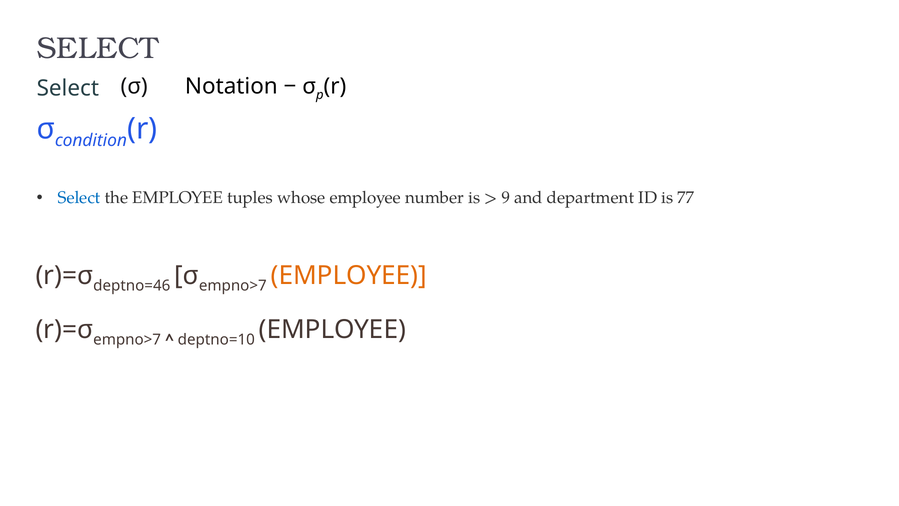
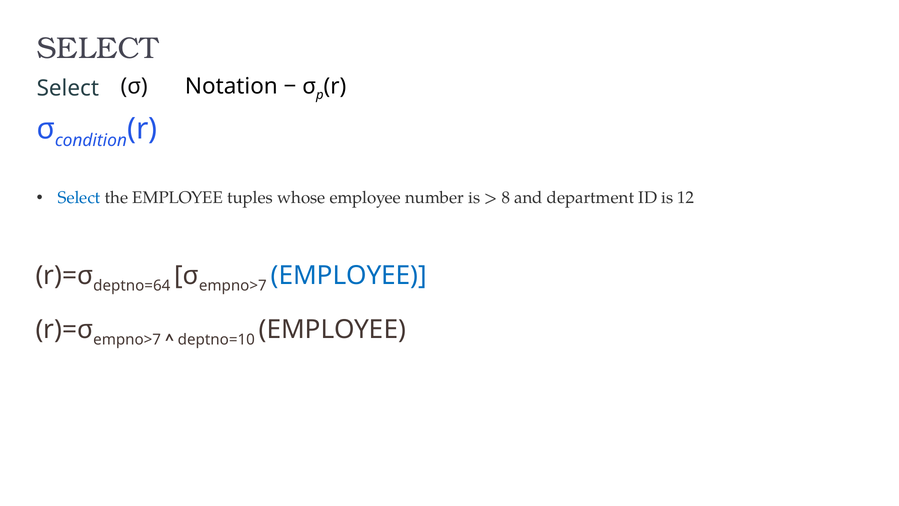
9: 9 -> 8 (506, 198)
77: 77 -> 12 (686, 198)
deptno=46: deptno=46 -> deptno=64 (132, 286)
EMPLOYEE colour: orange -> blue (349, 276)
